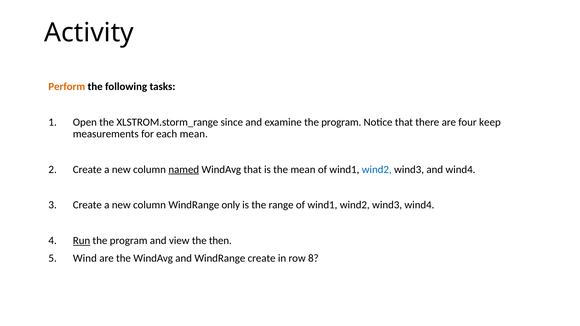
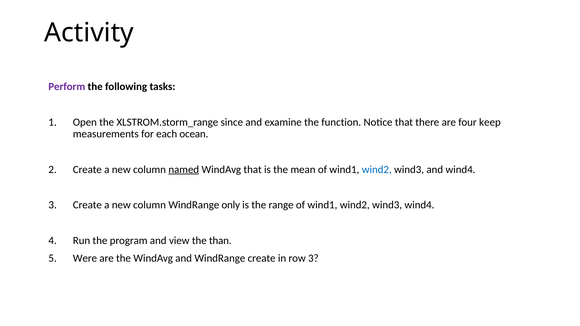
Perform colour: orange -> purple (67, 87)
examine the program: program -> function (341, 122)
each mean: mean -> ocean (194, 134)
Run underline: present -> none (82, 241)
then: then -> than (220, 241)
Wind: Wind -> Were (85, 259)
row 8: 8 -> 3 (313, 259)
